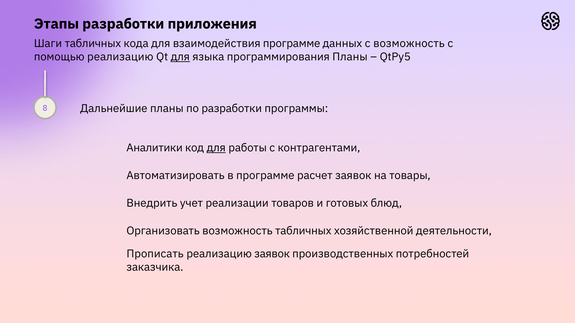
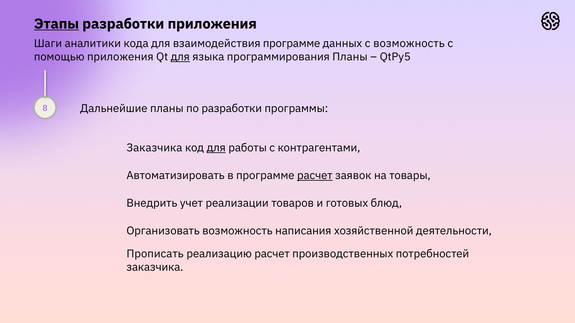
Этапы underline: none -> present (56, 24)
Шаги табличных: табличных -> аналитики (93, 43)
помощью реализацию: реализацию -> приложения (120, 57)
Аналитики: Аналитики -> Заказчика (154, 148)
расчет underline: none -> present (315, 176)
возможность табличных: табличных -> написания (303, 231)
реализацию заявок: заявок -> расчет (272, 254)
